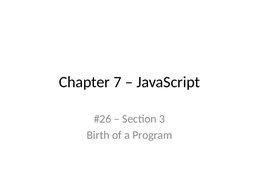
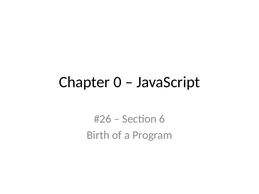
7: 7 -> 0 (117, 82)
3: 3 -> 6 (162, 119)
